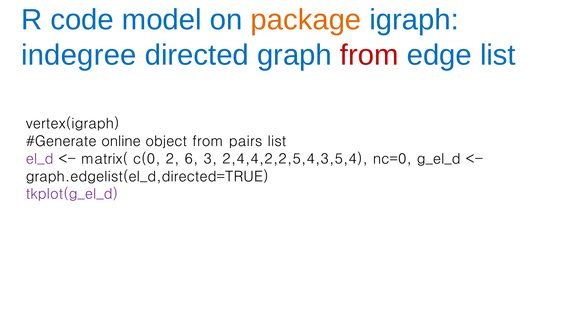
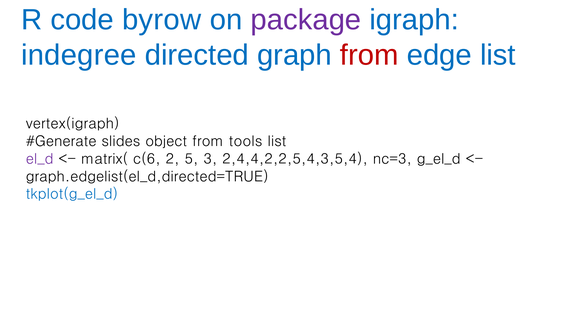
model: model -> byrow (162, 20)
package colour: orange -> purple (306, 20)
online: online -> slides (121, 141)
pairs: pairs -> tools (246, 141)
c(0: c(0 -> c(6 (147, 159)
6: 6 -> 5 (191, 159)
nc=0: nc=0 -> nc=3 (392, 159)
tkplot(g_el_d colour: purple -> blue (72, 194)
